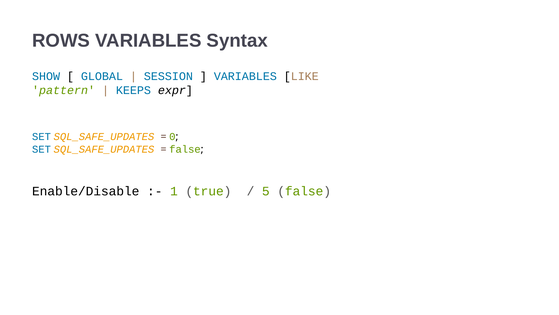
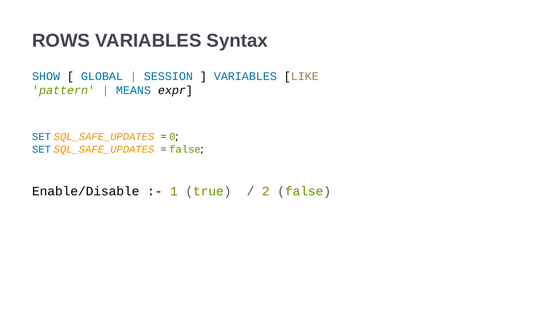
KEEPS: KEEPS -> MEANS (133, 90)
5: 5 -> 2 (266, 191)
